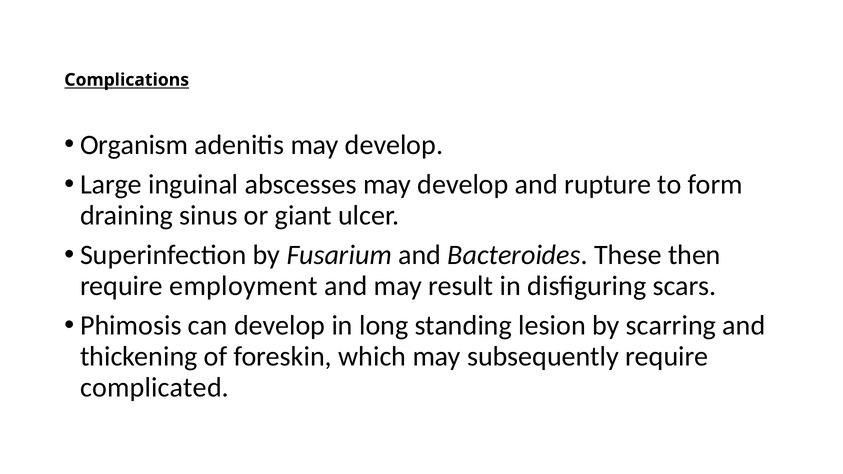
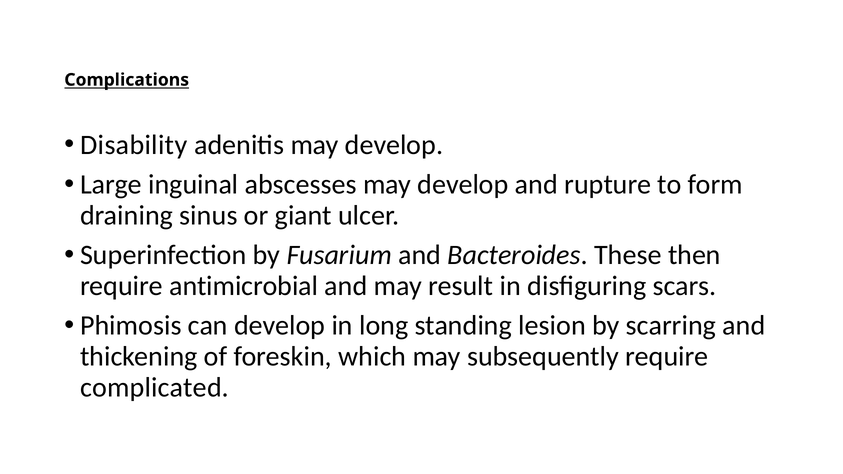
Organism: Organism -> Disability (134, 145)
employment: employment -> antimicrobial (244, 286)
